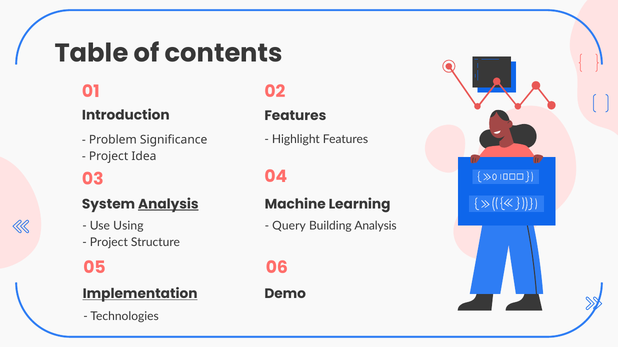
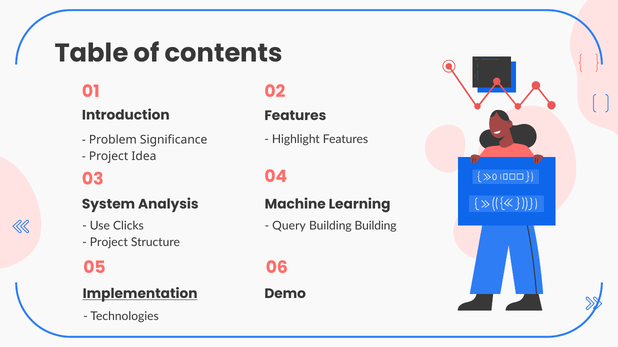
Analysis underline: present -> none (168, 205)
Using: Using -> Clicks (128, 226)
Building Analysis: Analysis -> Building (376, 226)
